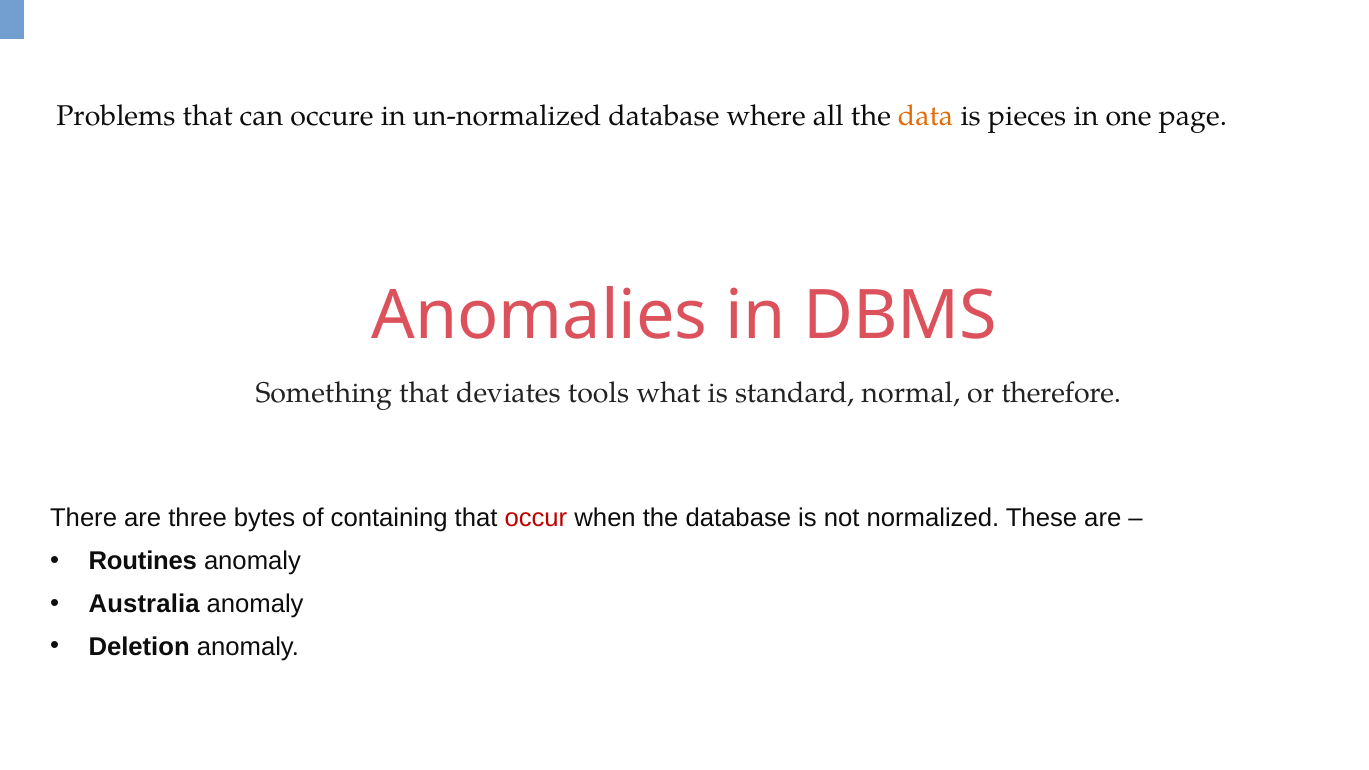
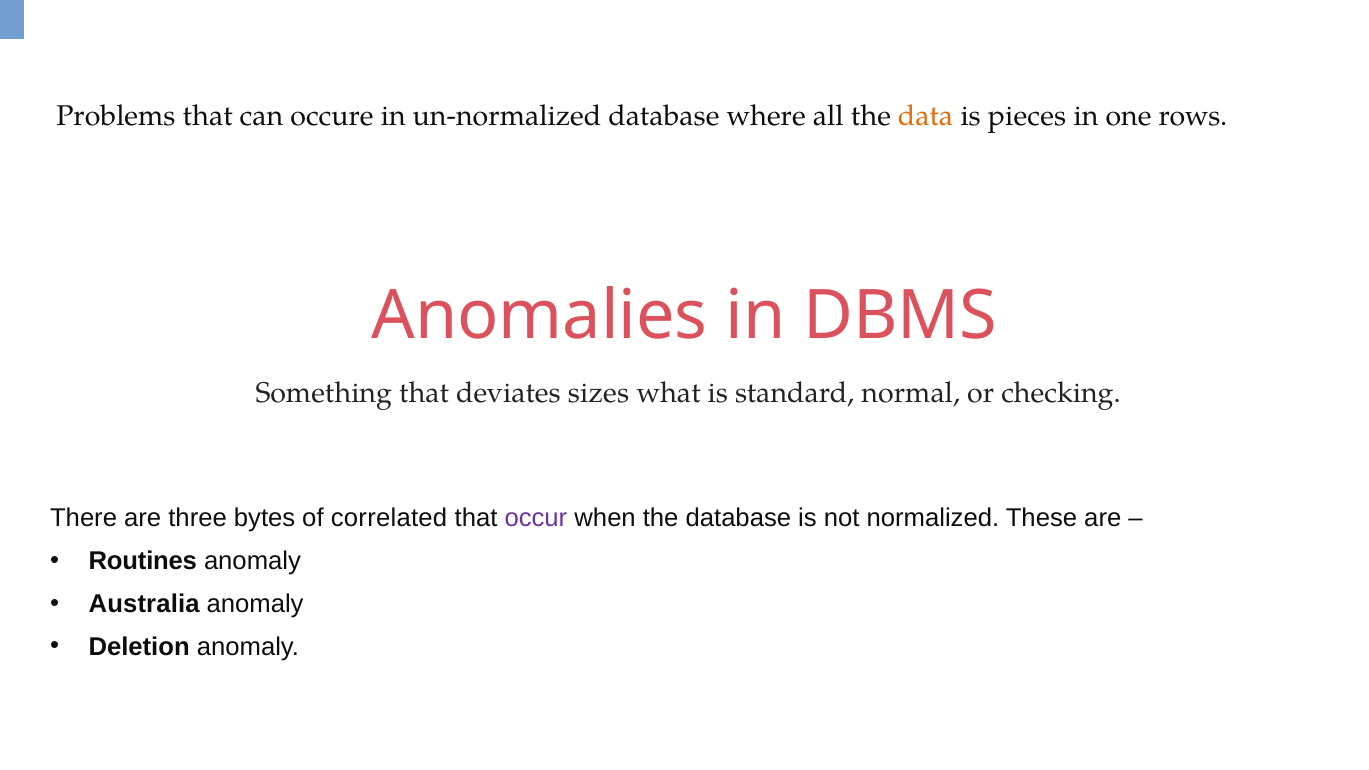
page: page -> rows (1193, 116)
tools: tools -> sizes (598, 393)
therefore: therefore -> checking (1061, 393)
containing: containing -> correlated (389, 519)
occur colour: red -> purple (536, 519)
